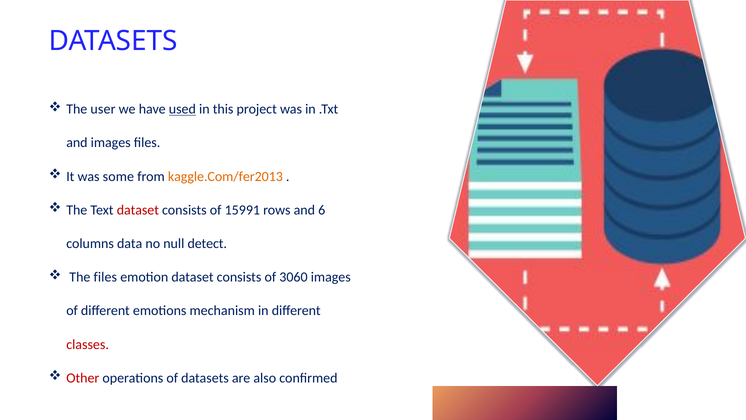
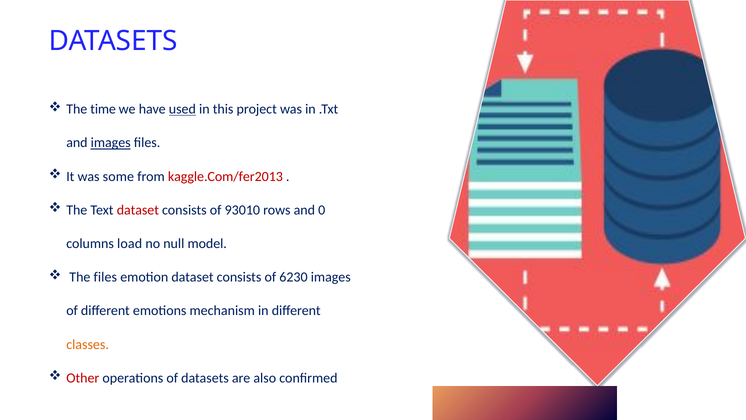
user: user -> time (103, 109)
images underline: none -> present (111, 143)
kaggle.Com/fer2013 colour: orange -> red (225, 176)
15991: 15991 -> 93010 (242, 210)
6: 6 -> 0 (322, 210)
data: data -> load (130, 243)
detect: detect -> model (207, 243)
3060: 3060 -> 6230 (293, 277)
classes colour: red -> orange (88, 344)
